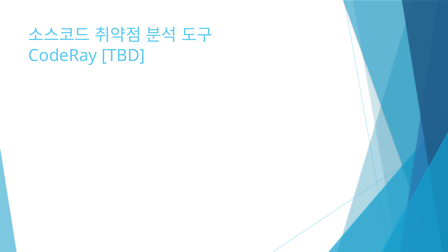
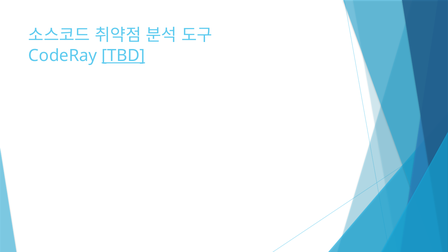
TBD underline: none -> present (123, 55)
